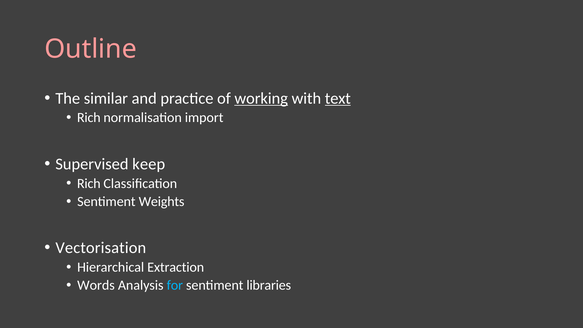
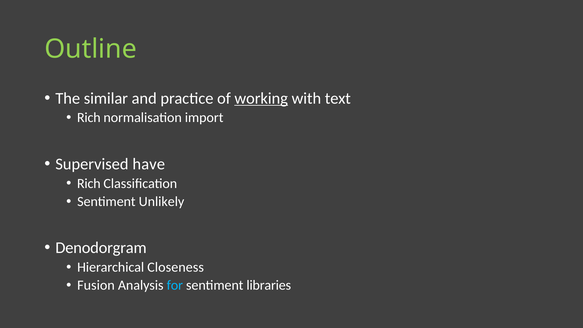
Outline colour: pink -> light green (91, 49)
text underline: present -> none (338, 98)
keep: keep -> have (149, 164)
Weights: Weights -> Unlikely (162, 202)
Vectorisation: Vectorisation -> Denodorgram (101, 248)
Extraction: Extraction -> Closeness (176, 267)
Words: Words -> Fusion (96, 285)
